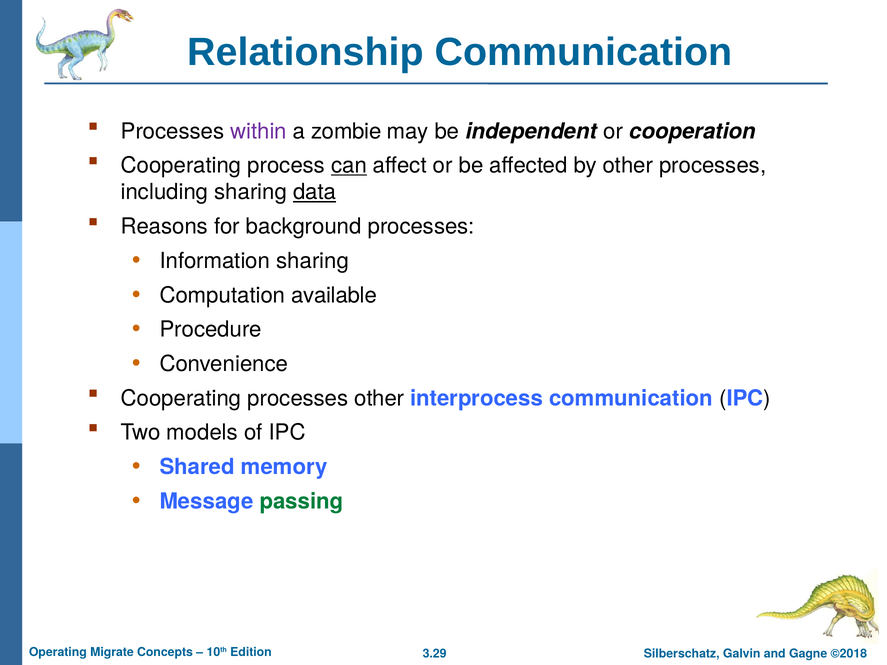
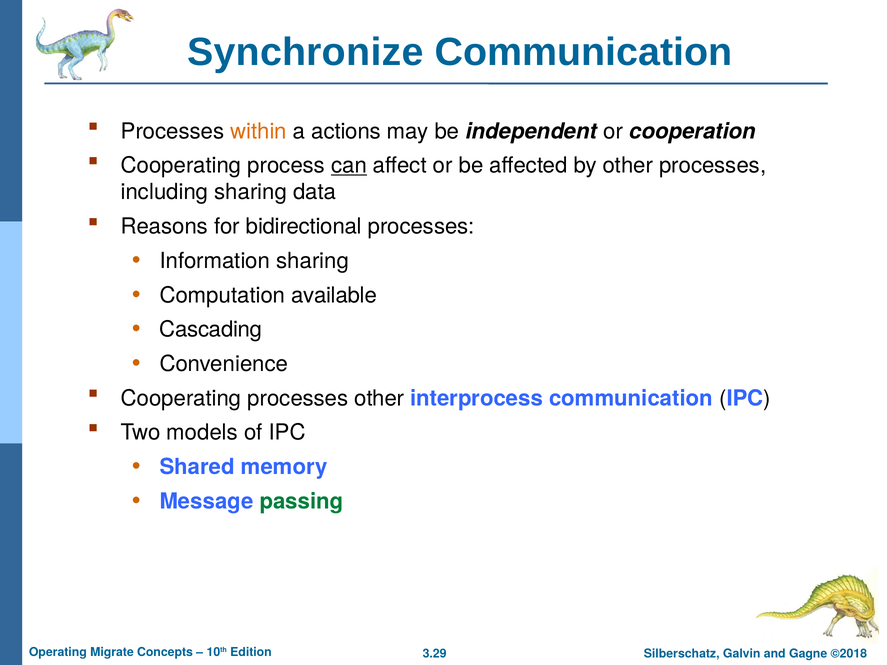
Relationship: Relationship -> Synchronize (305, 52)
within colour: purple -> orange (259, 131)
zombie: zombie -> actions (346, 131)
data underline: present -> none (315, 192)
background: background -> bidirectional (304, 227)
Procedure: Procedure -> Cascading (211, 330)
